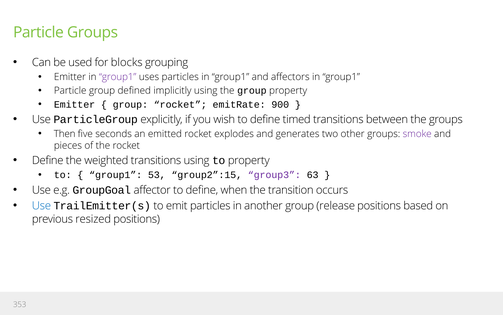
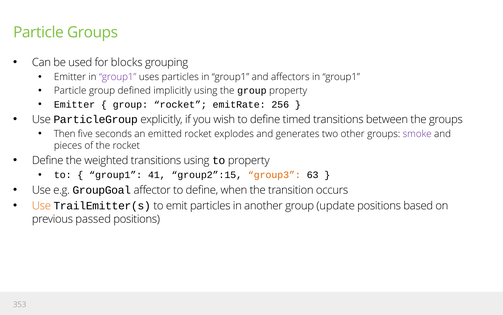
900: 900 -> 256 (280, 104)
53: 53 -> 41 (157, 175)
group3 colour: purple -> orange (274, 175)
Use colour: blue -> orange (41, 205)
release: release -> update (336, 205)
resized: resized -> passed (93, 219)
